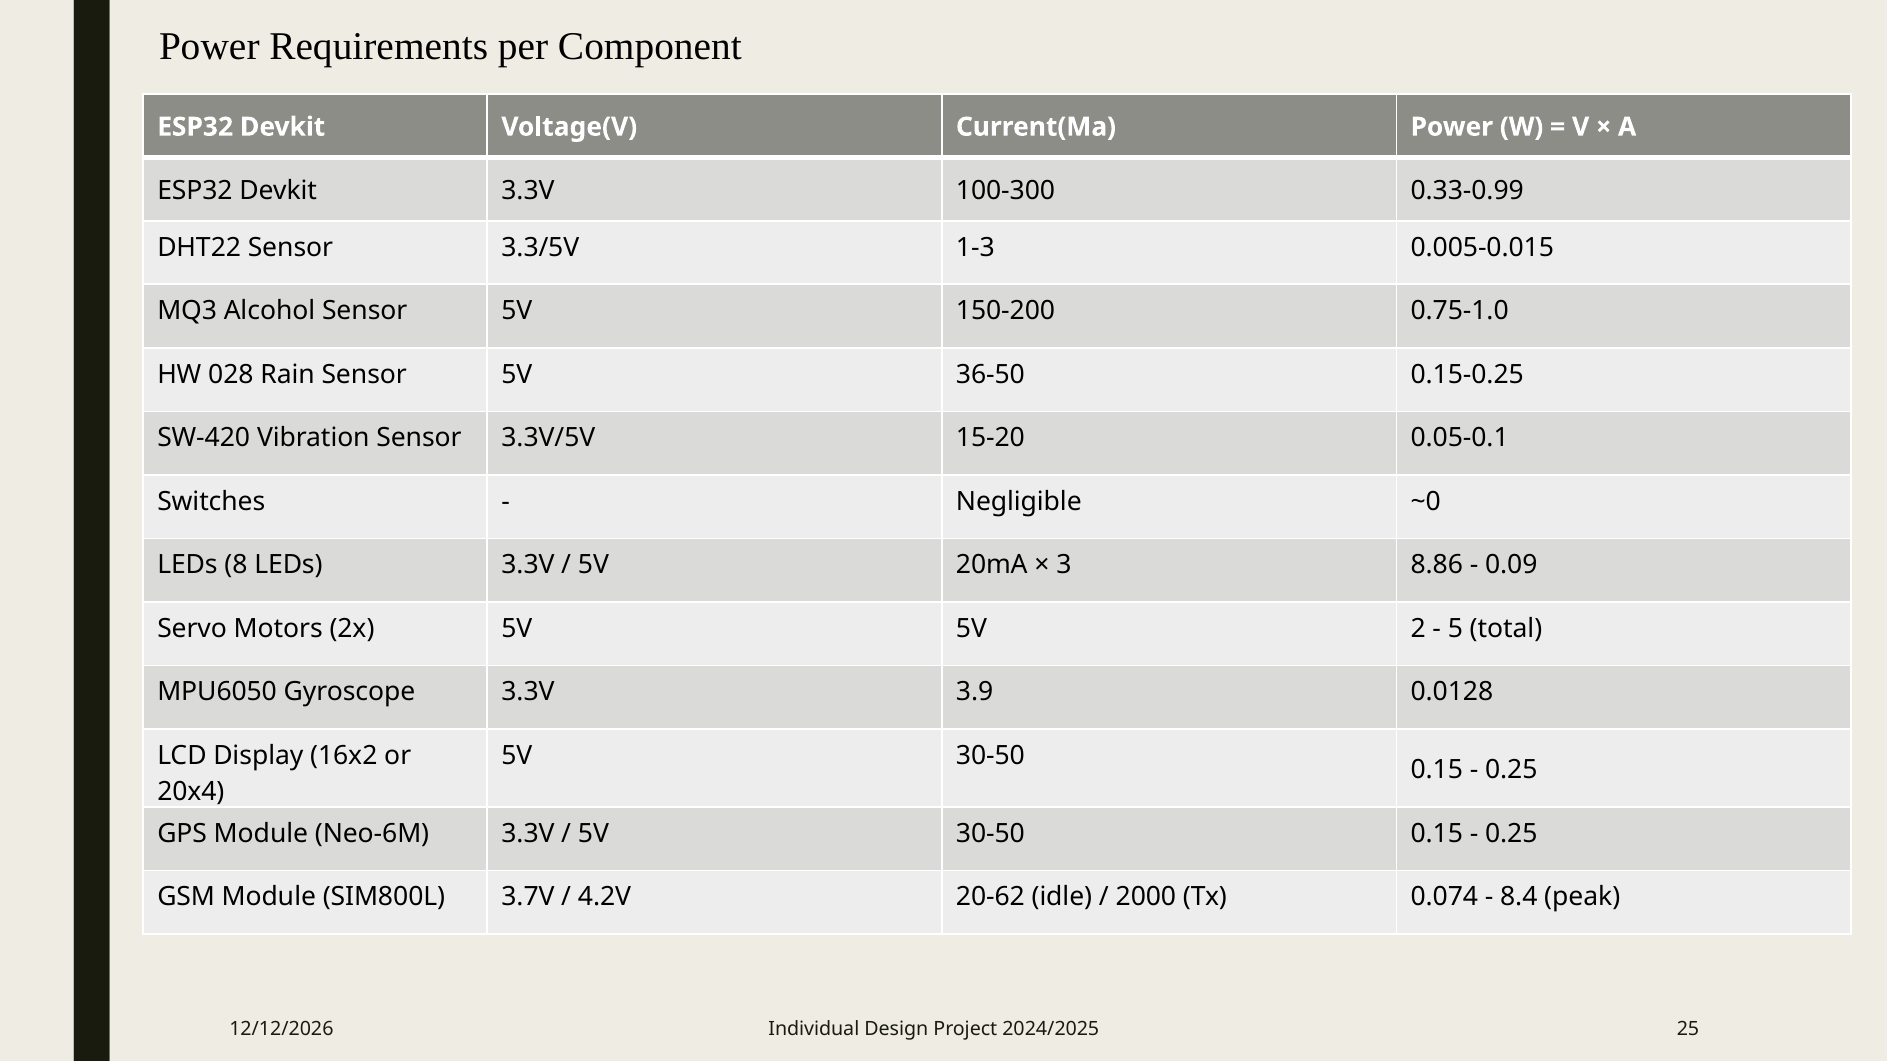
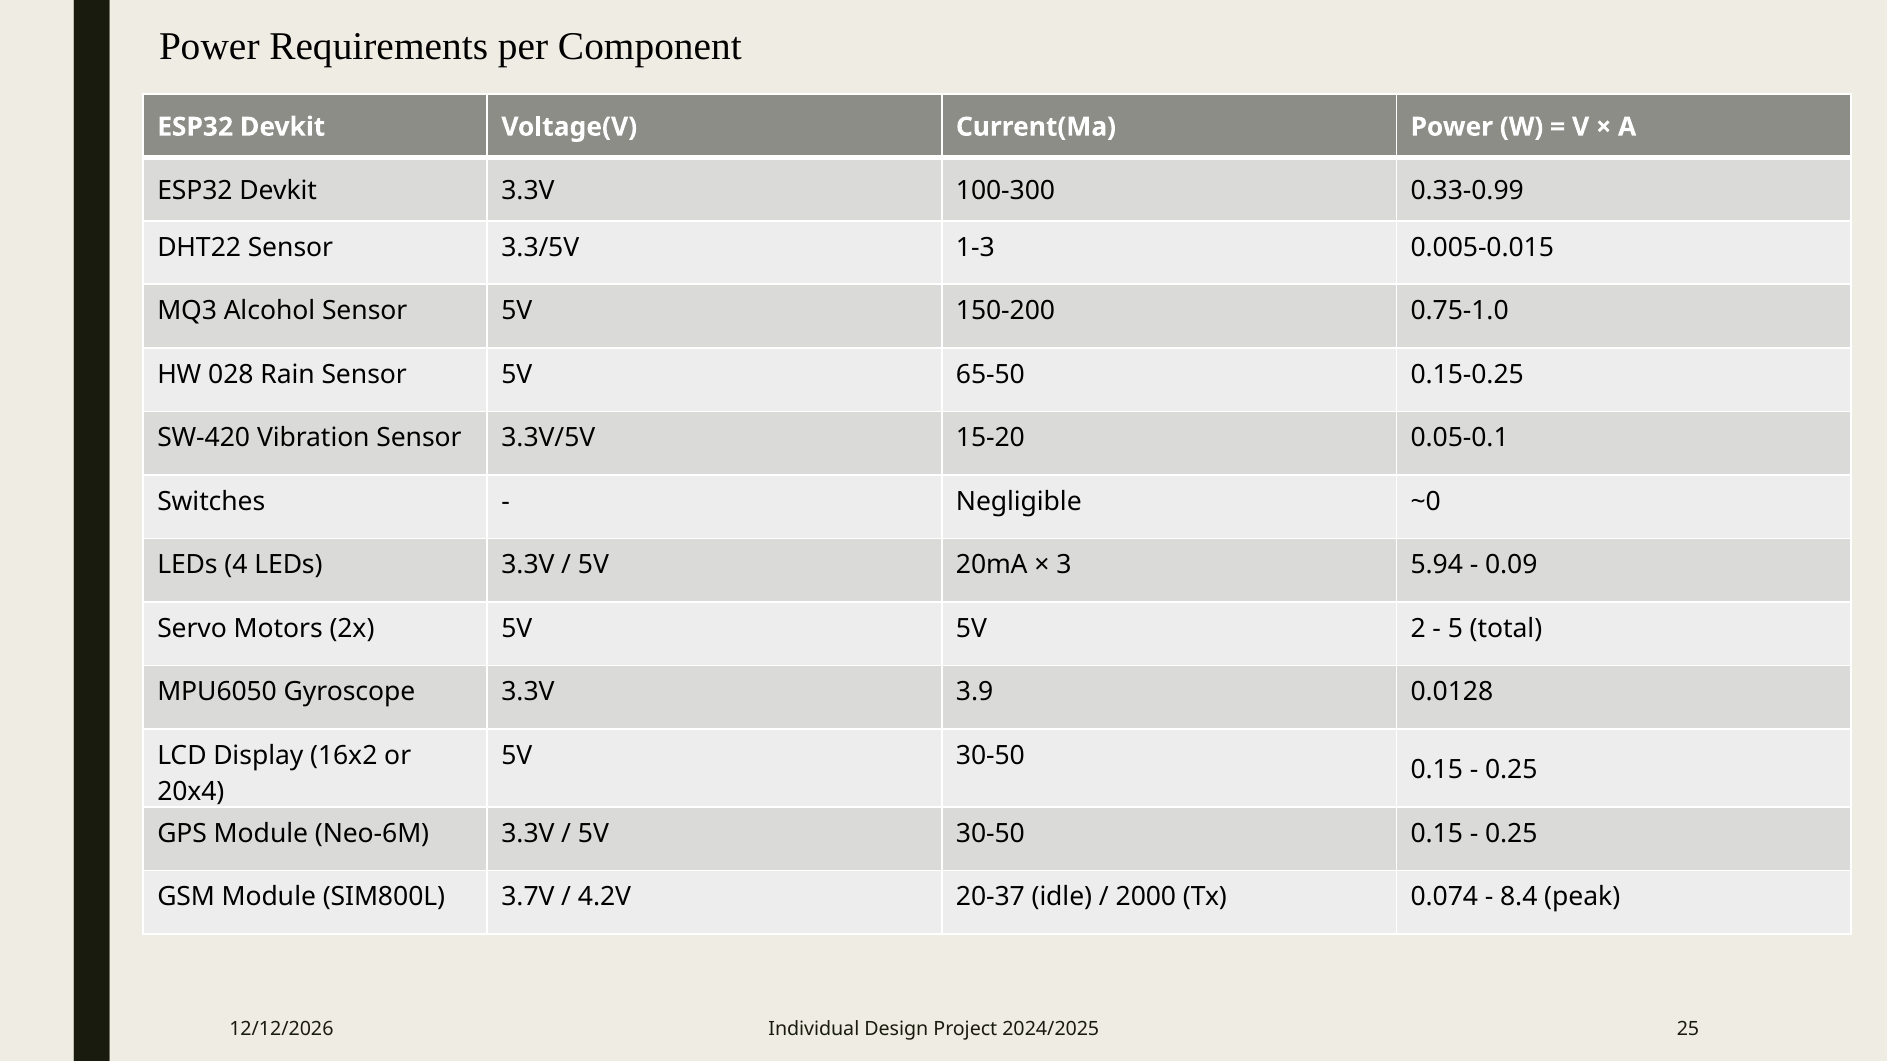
36-50: 36-50 -> 65-50 (990, 375)
8: 8 -> 4 (236, 565)
8.86: 8.86 -> 5.94 (1437, 565)
20-62: 20-62 -> 20-37 (990, 898)
